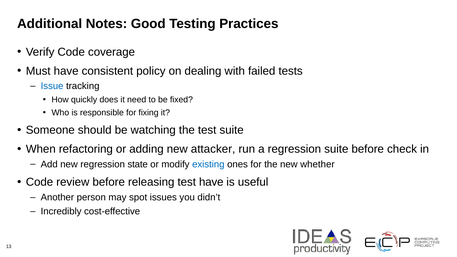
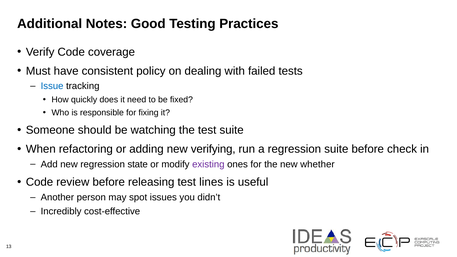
attacker: attacker -> verifying (213, 149)
existing colour: blue -> purple (208, 164)
test have: have -> lines (211, 182)
